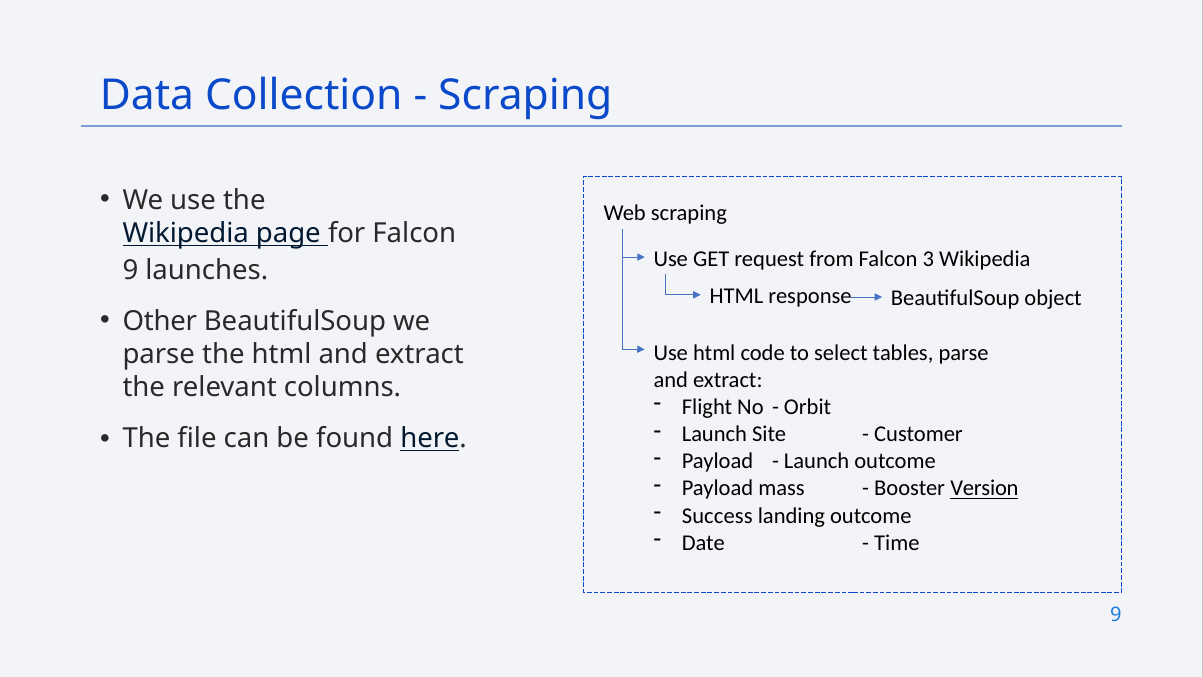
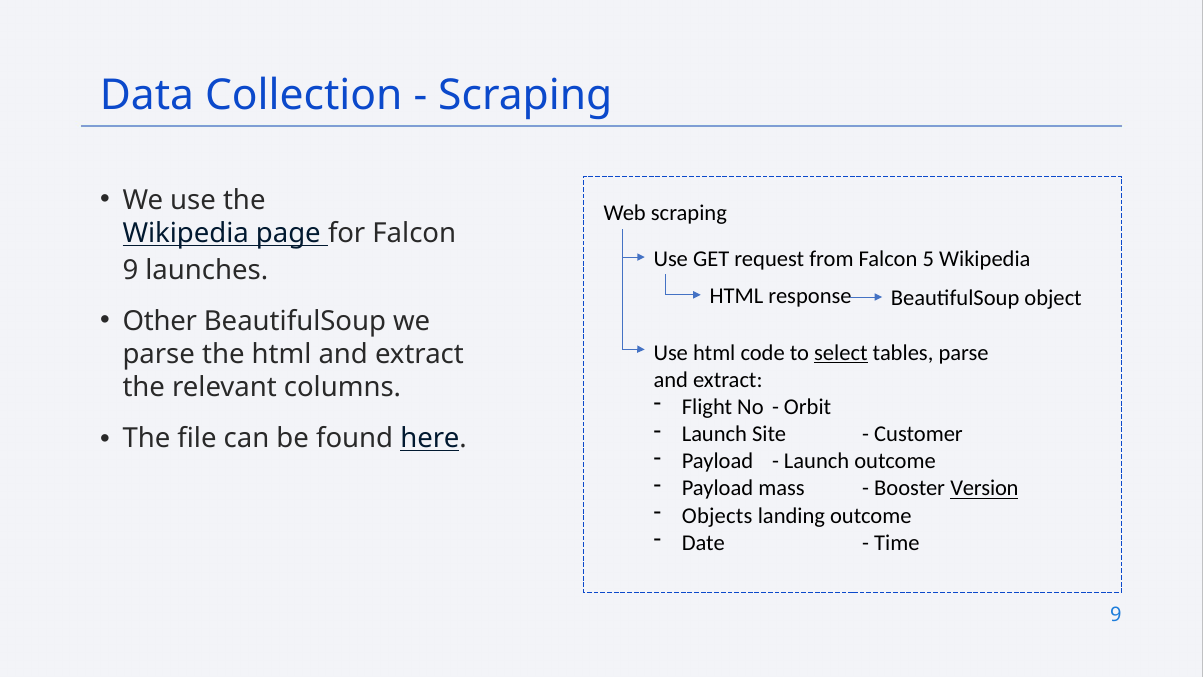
3: 3 -> 5 (928, 259)
select underline: none -> present (841, 353)
Success: Success -> Objects (717, 515)
